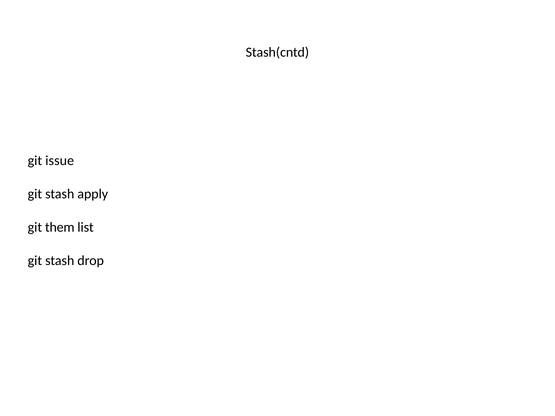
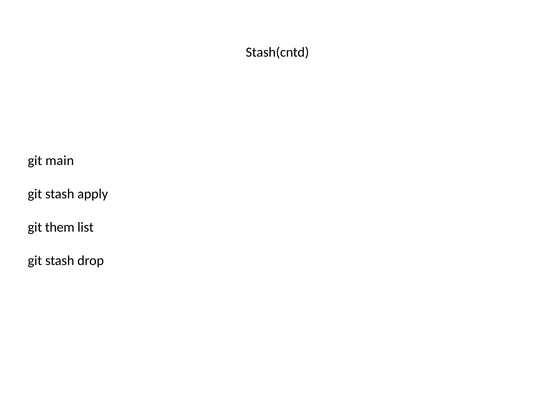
issue: issue -> main (60, 161)
